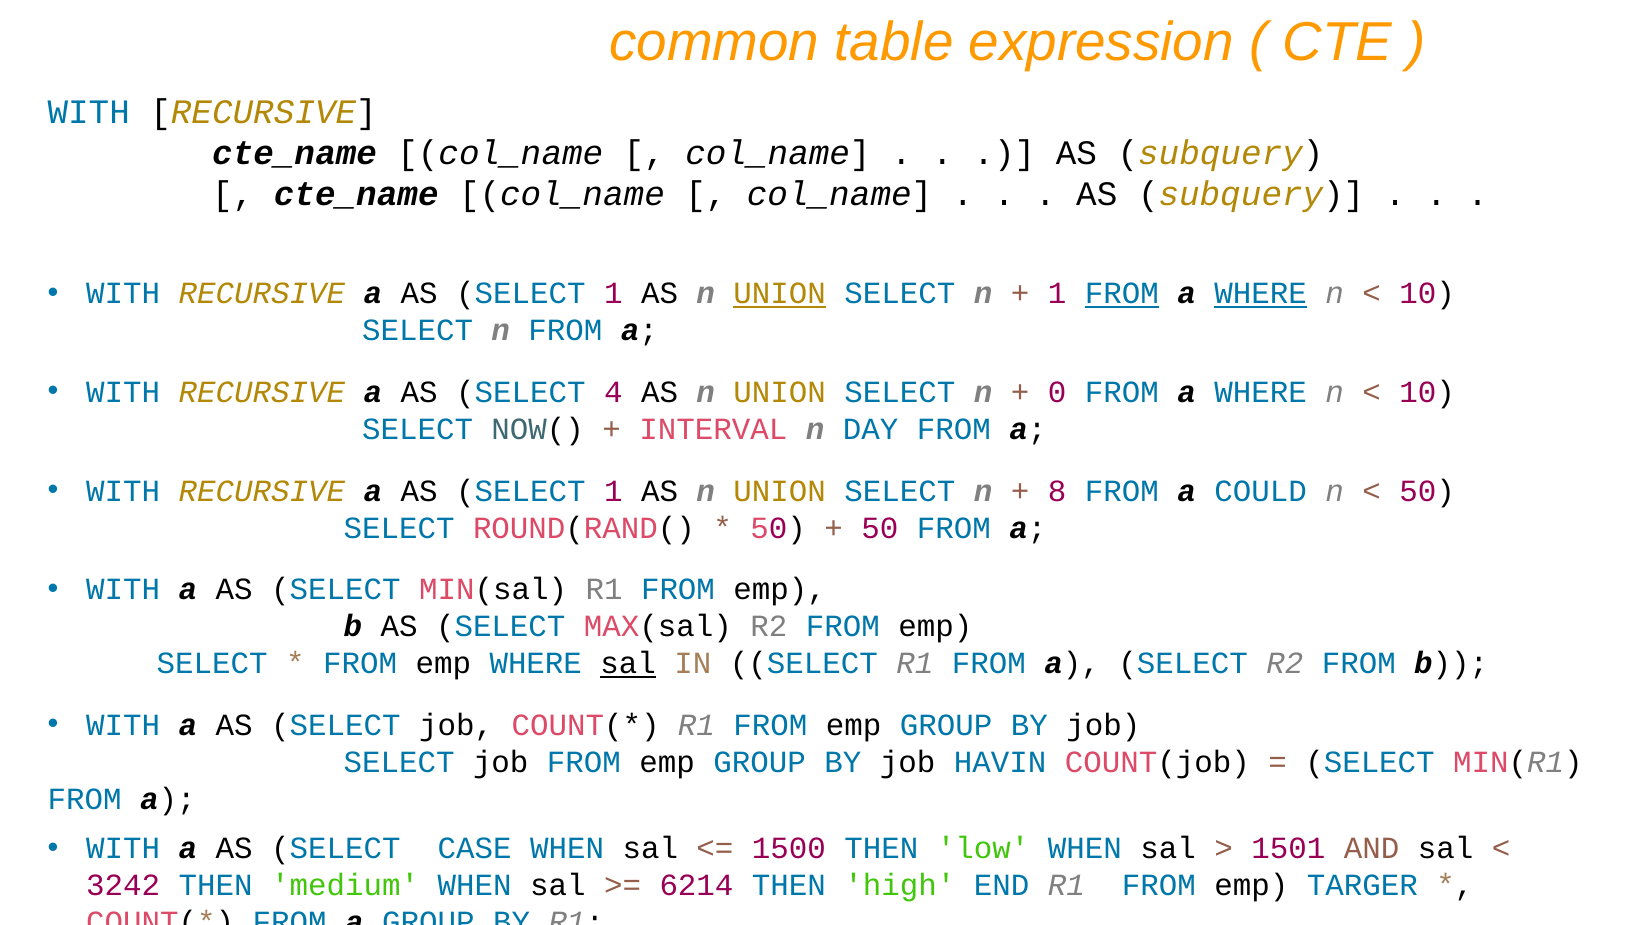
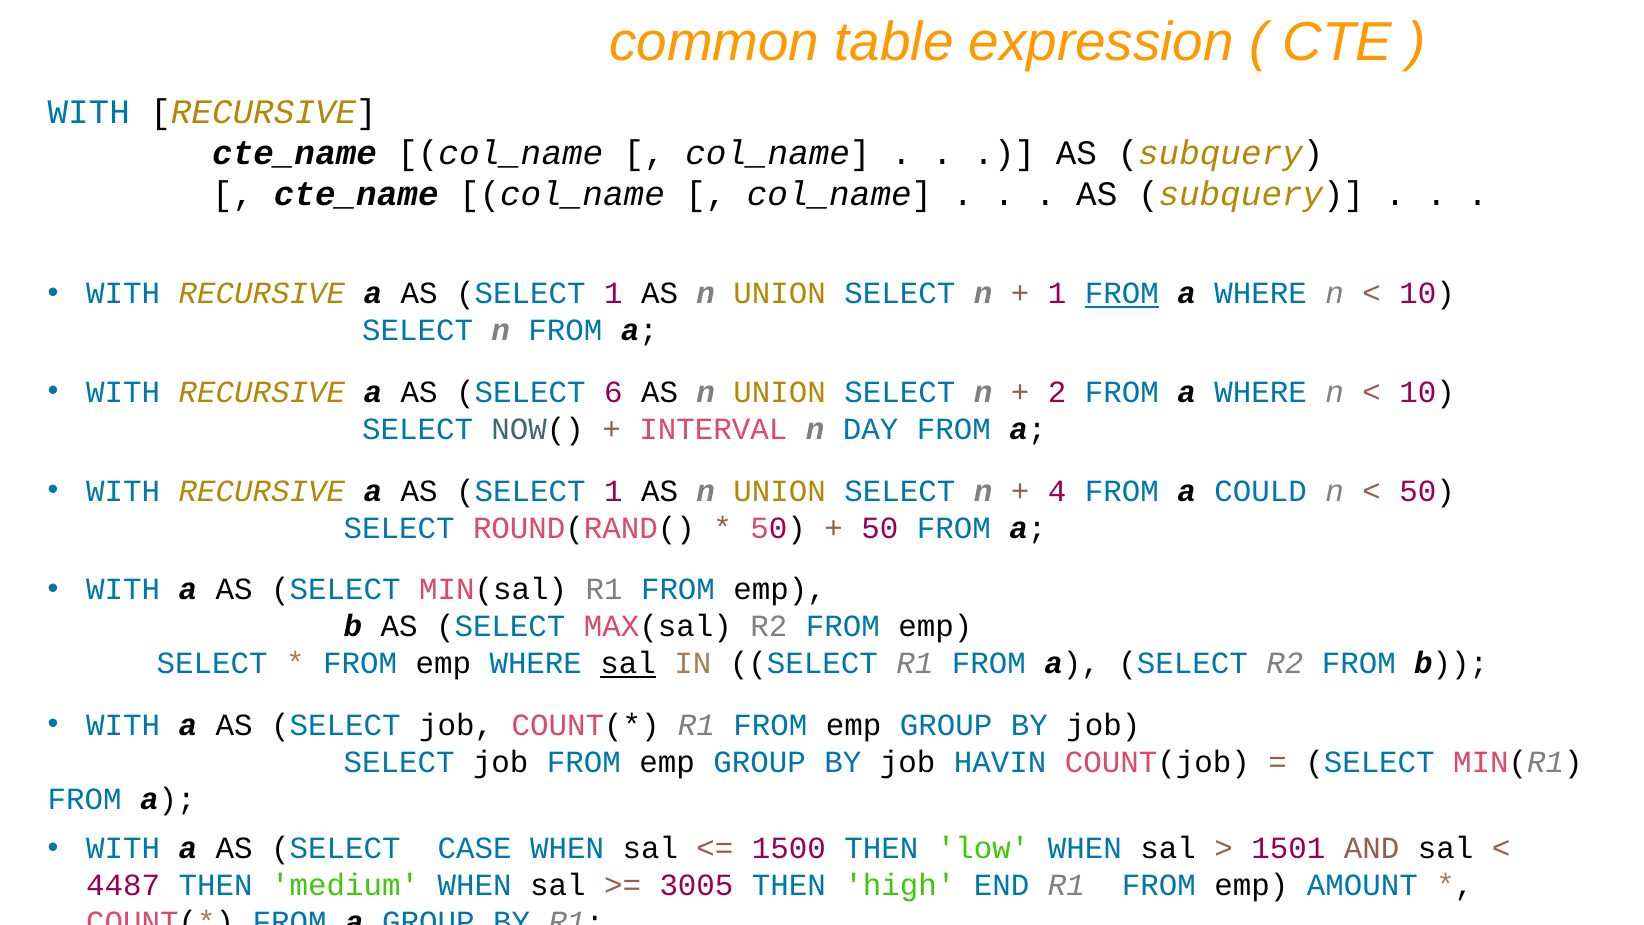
UNION underline: present -> none (780, 294)
WHERE underline: present -> none (1261, 294)
4: 4 -> 6 (613, 392)
0: 0 -> 2 (1057, 392)
8: 8 -> 4 (1057, 491)
3242: 3242 -> 4487 (123, 885)
6214: 6214 -> 3005 (696, 885)
TARGER: TARGER -> AMOUNT (1362, 885)
